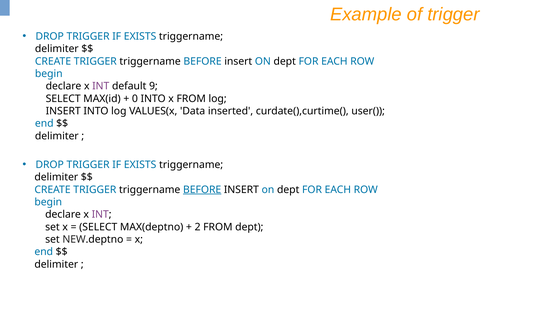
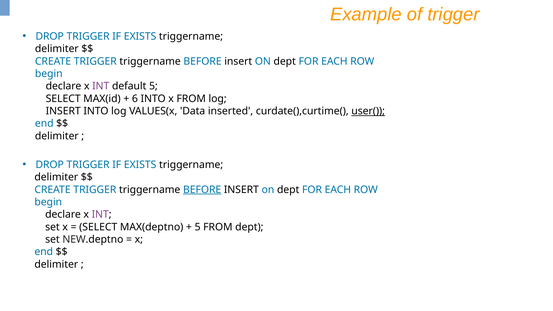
default 9: 9 -> 5 (153, 86)
0: 0 -> 6 (135, 99)
user( underline: none -> present (368, 111)
2: 2 -> 5 (198, 227)
